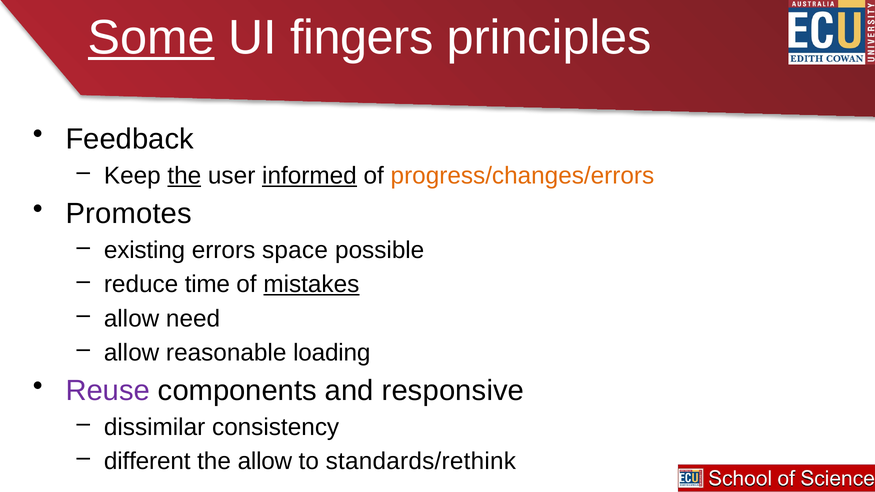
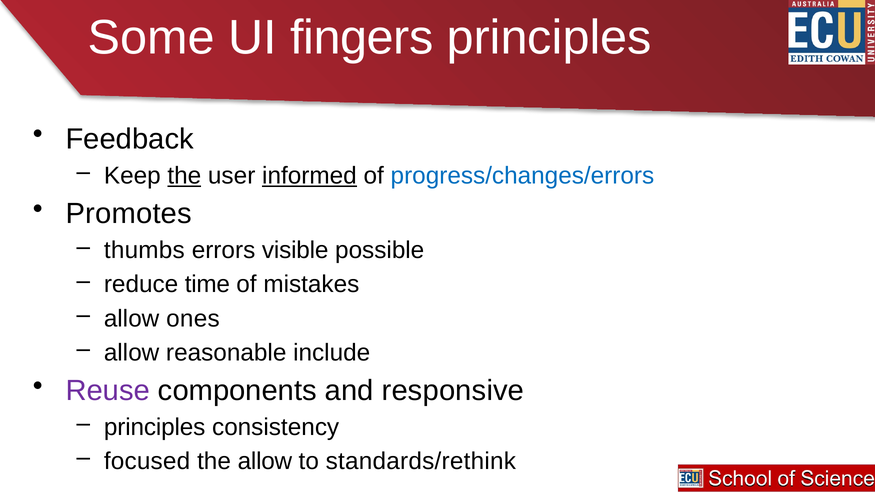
Some underline: present -> none (151, 38)
progress/changes/errors colour: orange -> blue (522, 176)
existing: existing -> thumbs (144, 251)
space: space -> visible (295, 251)
mistakes underline: present -> none (311, 285)
need: need -> ones (193, 319)
loading: loading -> include (332, 353)
dissimilar: dissimilar -> principles (155, 428)
different: different -> focused (147, 462)
